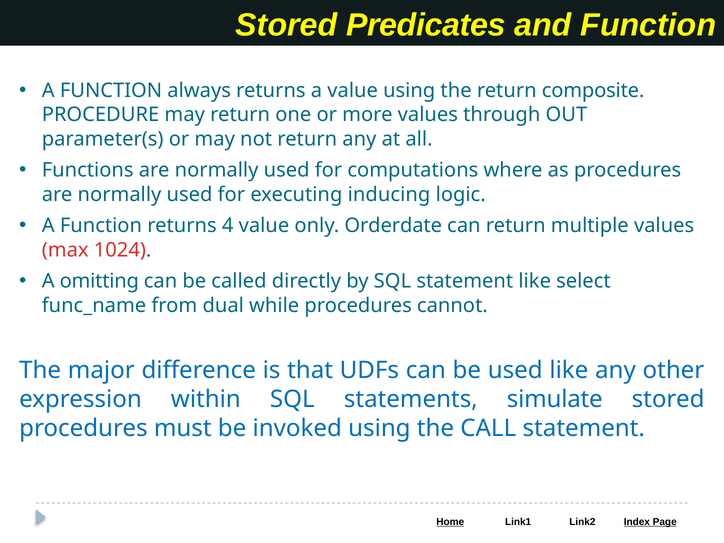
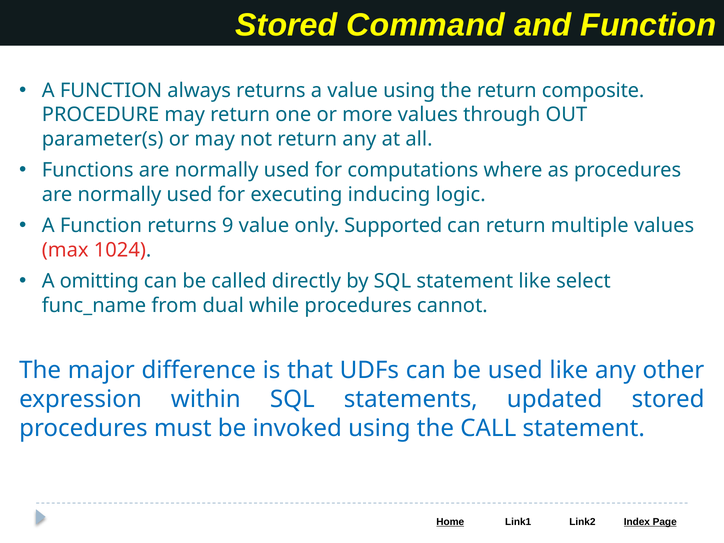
Predicates: Predicates -> Command (426, 25)
4: 4 -> 9 (228, 226)
Orderdate: Orderdate -> Supported (393, 226)
simulate: simulate -> updated (555, 399)
